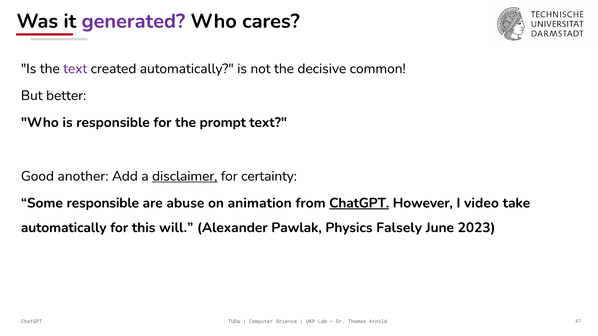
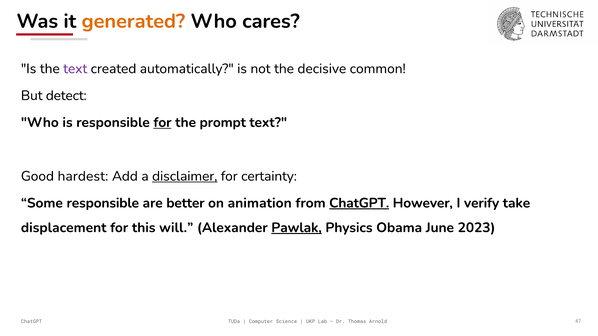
generated colour: purple -> orange (133, 21)
better: better -> detect (66, 96)
for underline: none -> present (162, 123)
another: another -> hardest (83, 176)
abuse: abuse -> better (185, 203)
video: video -> verify (482, 203)
automatically: automatically -> displacement (64, 228)
Pawlak underline: none -> present (297, 228)
Falsely: Falsely -> Obama (399, 228)
